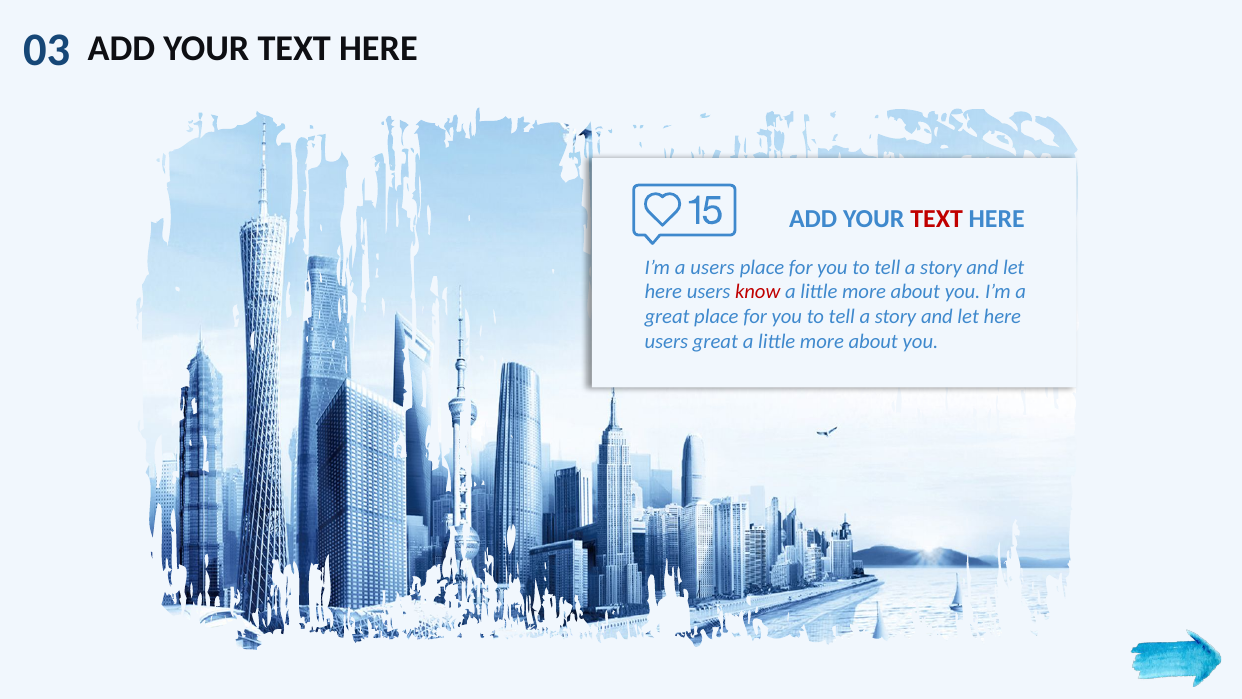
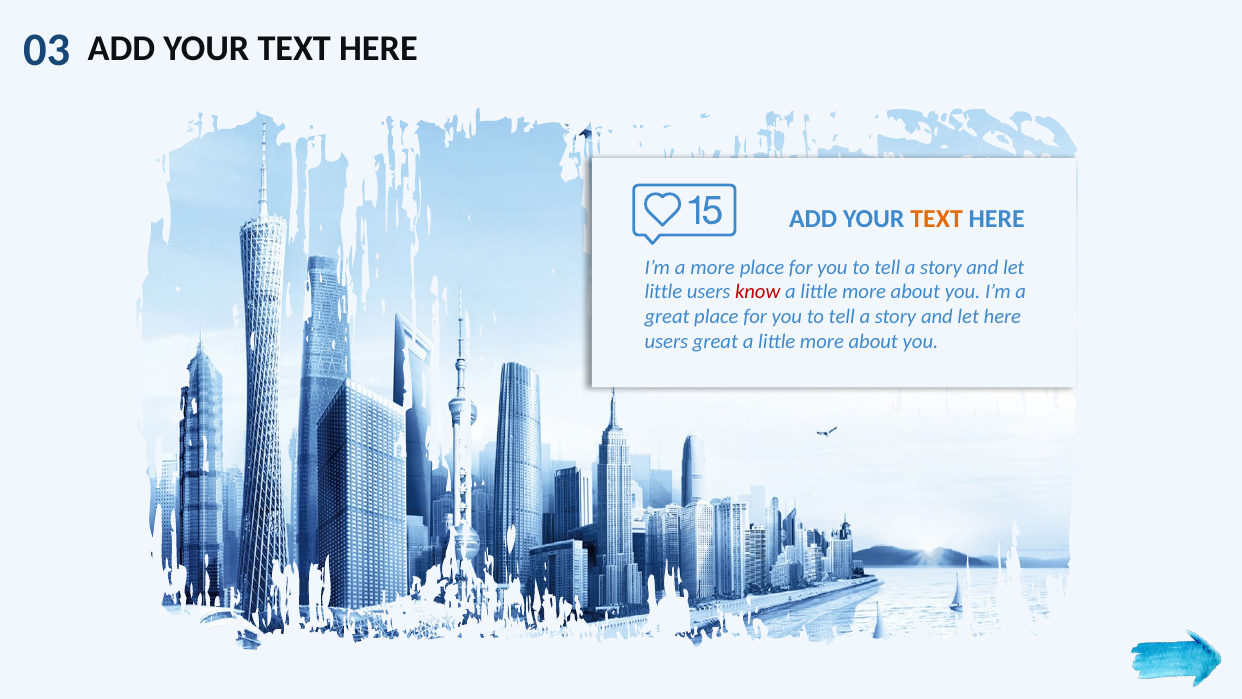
TEXT colour: red -> orange (937, 219)
a users: users -> more (713, 267)
here: here -> little (663, 292)
